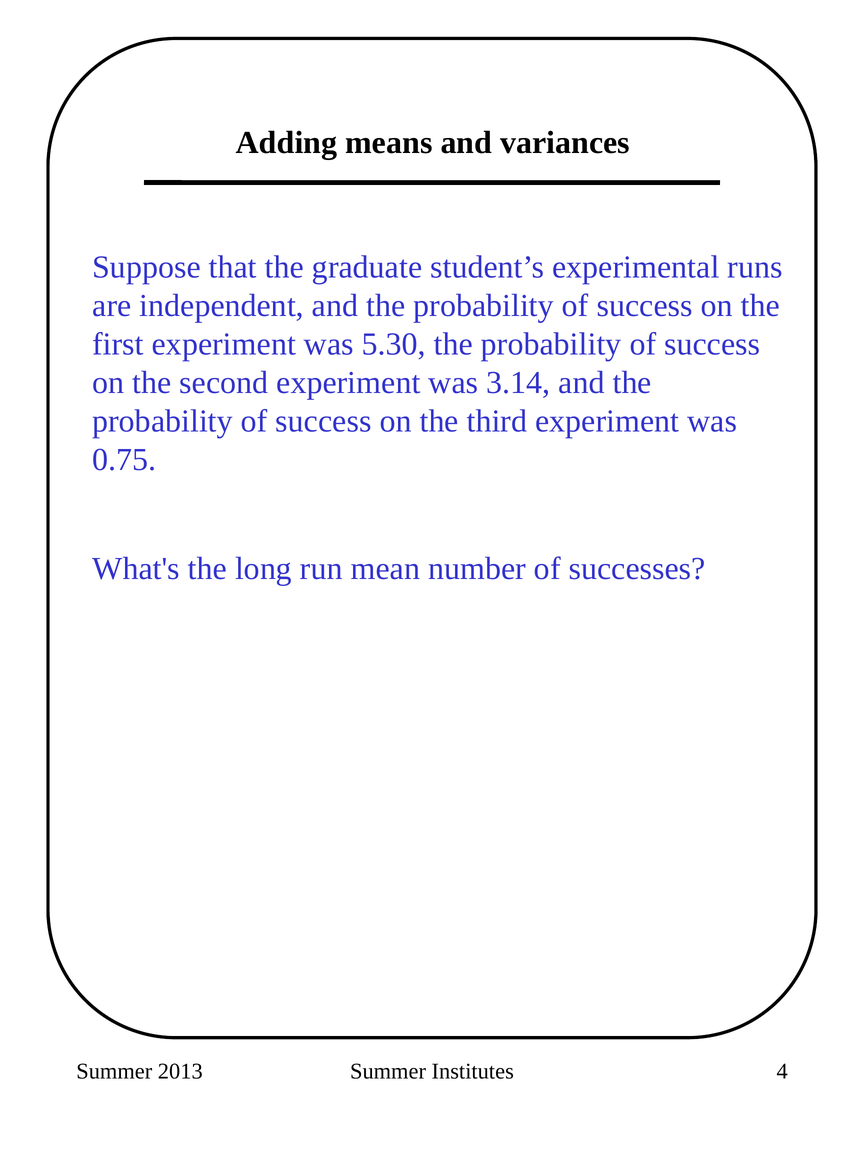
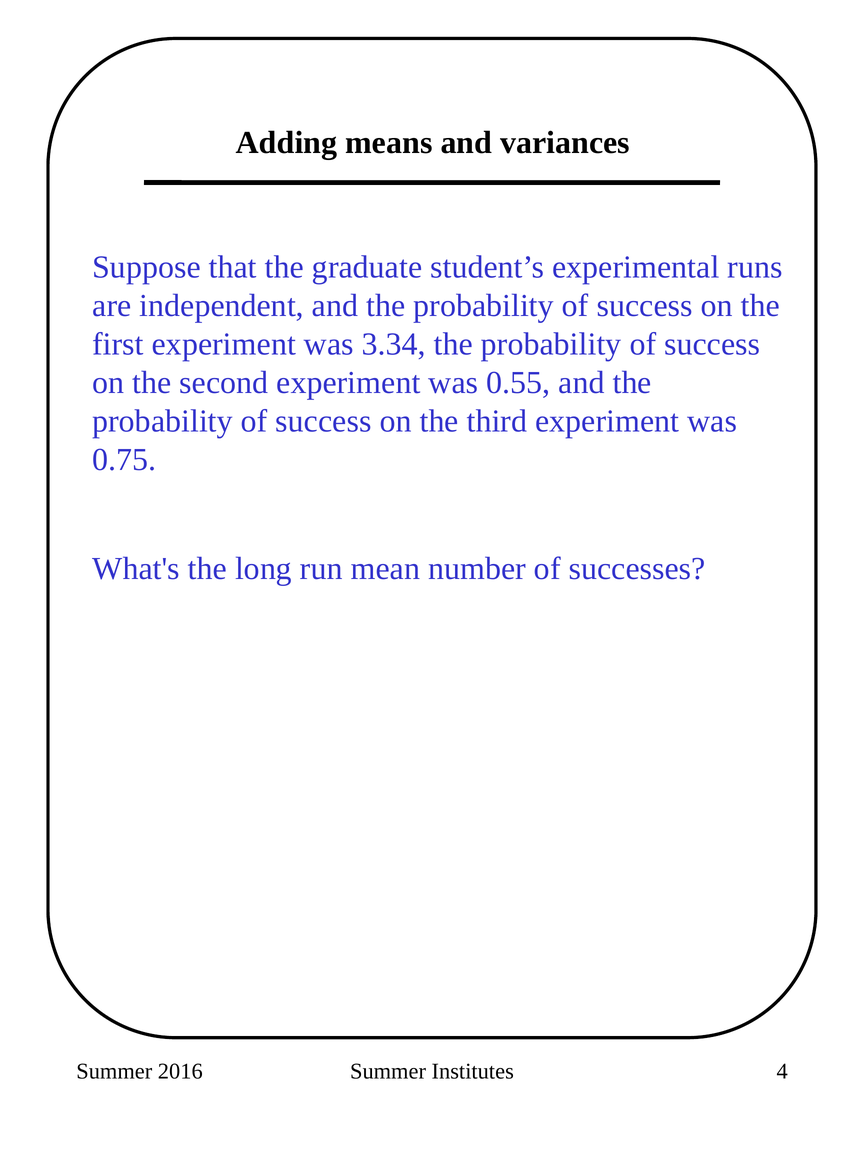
5.30: 5.30 -> 3.34 (394, 344)
3.14: 3.14 -> 0.55 (518, 382)
2013: 2013 -> 2016 (180, 1070)
